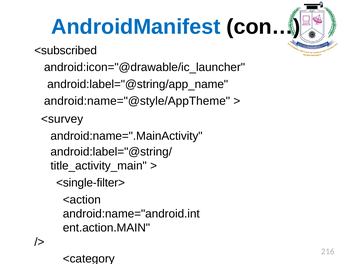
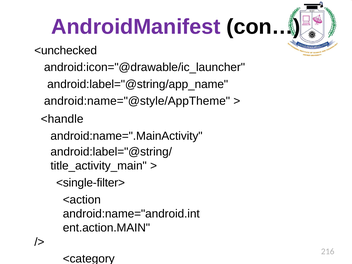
AndroidManifest colour: blue -> purple (136, 27)
<subscribed: <subscribed -> <unchecked (66, 50)
<survey: <survey -> <handle (62, 119)
